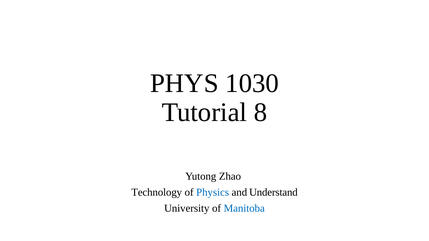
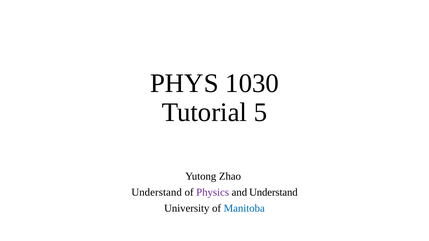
8: 8 -> 5 (260, 112)
Technology: Technology -> Understand (157, 193)
Physics colour: blue -> purple (213, 193)
